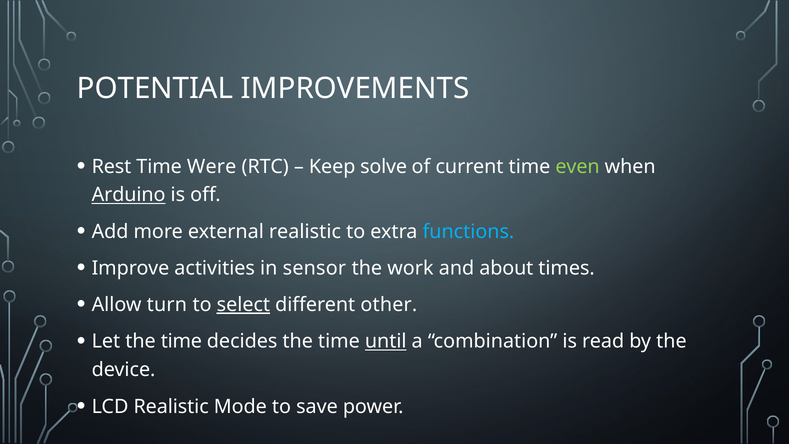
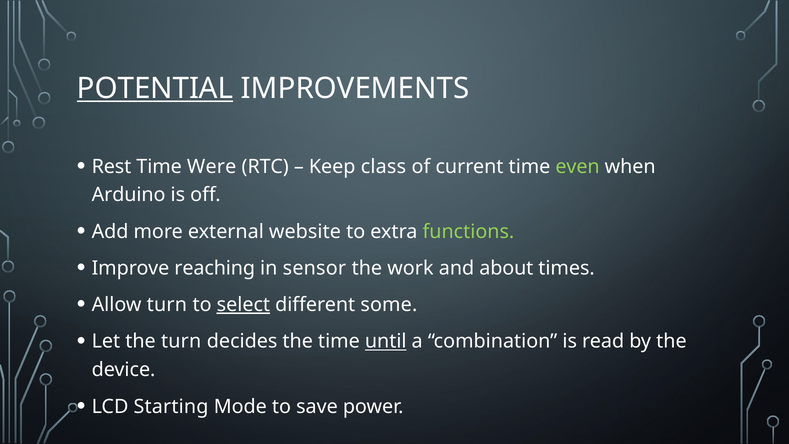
POTENTIAL underline: none -> present (155, 88)
solve: solve -> class (383, 166)
Arduino underline: present -> none (129, 195)
external realistic: realistic -> website (305, 231)
functions colour: light blue -> light green (468, 231)
activities: activities -> reaching (215, 268)
other: other -> some (389, 305)
Let the time: time -> turn (181, 341)
LCD Realistic: Realistic -> Starting (171, 406)
